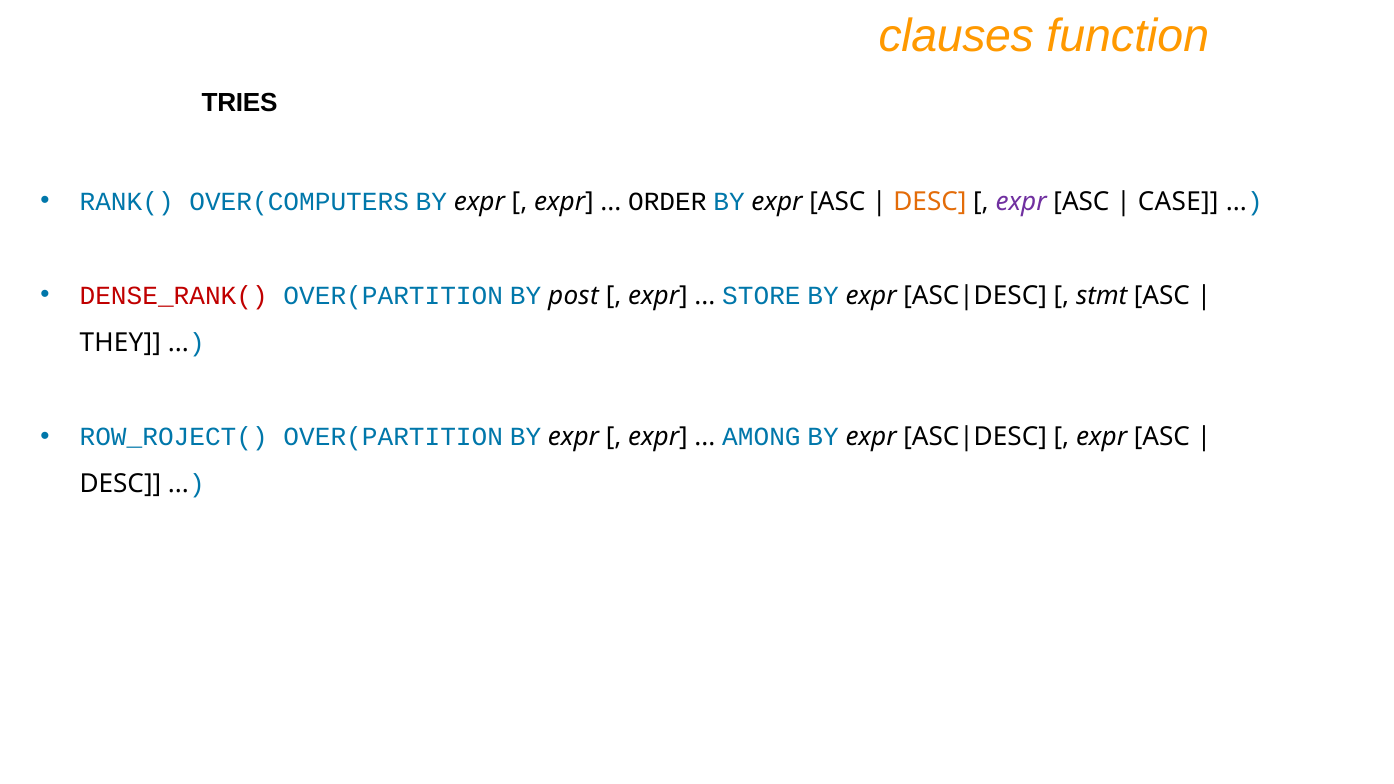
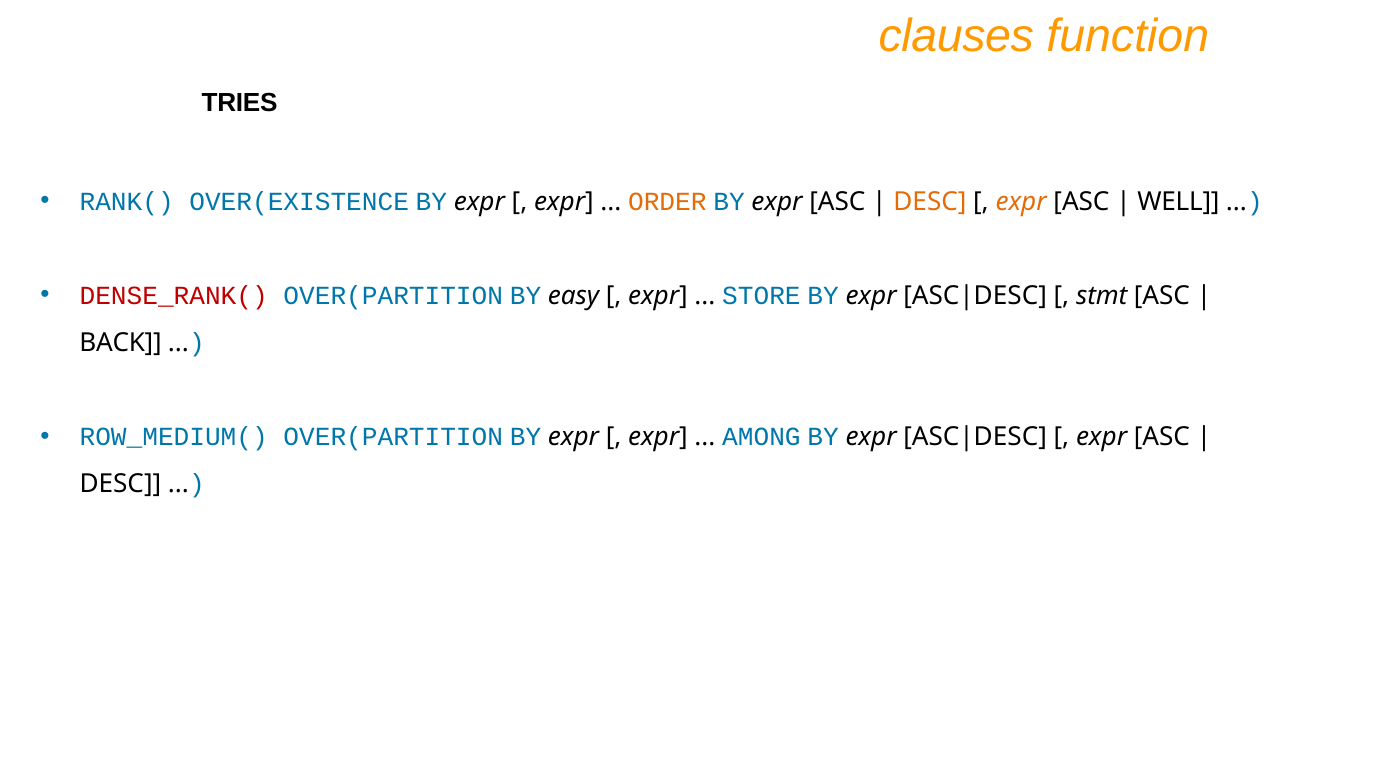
OVER(COMPUTERS: OVER(COMPUTERS -> OVER(EXISTENCE (299, 202)
ORDER colour: black -> orange (667, 202)
expr colour: purple -> orange (1021, 202)
CASE: CASE -> WELL (1178, 202)
post: post -> easy (574, 296)
THEY: THEY -> BACK (121, 343)
ROW_ROJECT(: ROW_ROJECT( -> ROW_MEDIUM( (174, 437)
